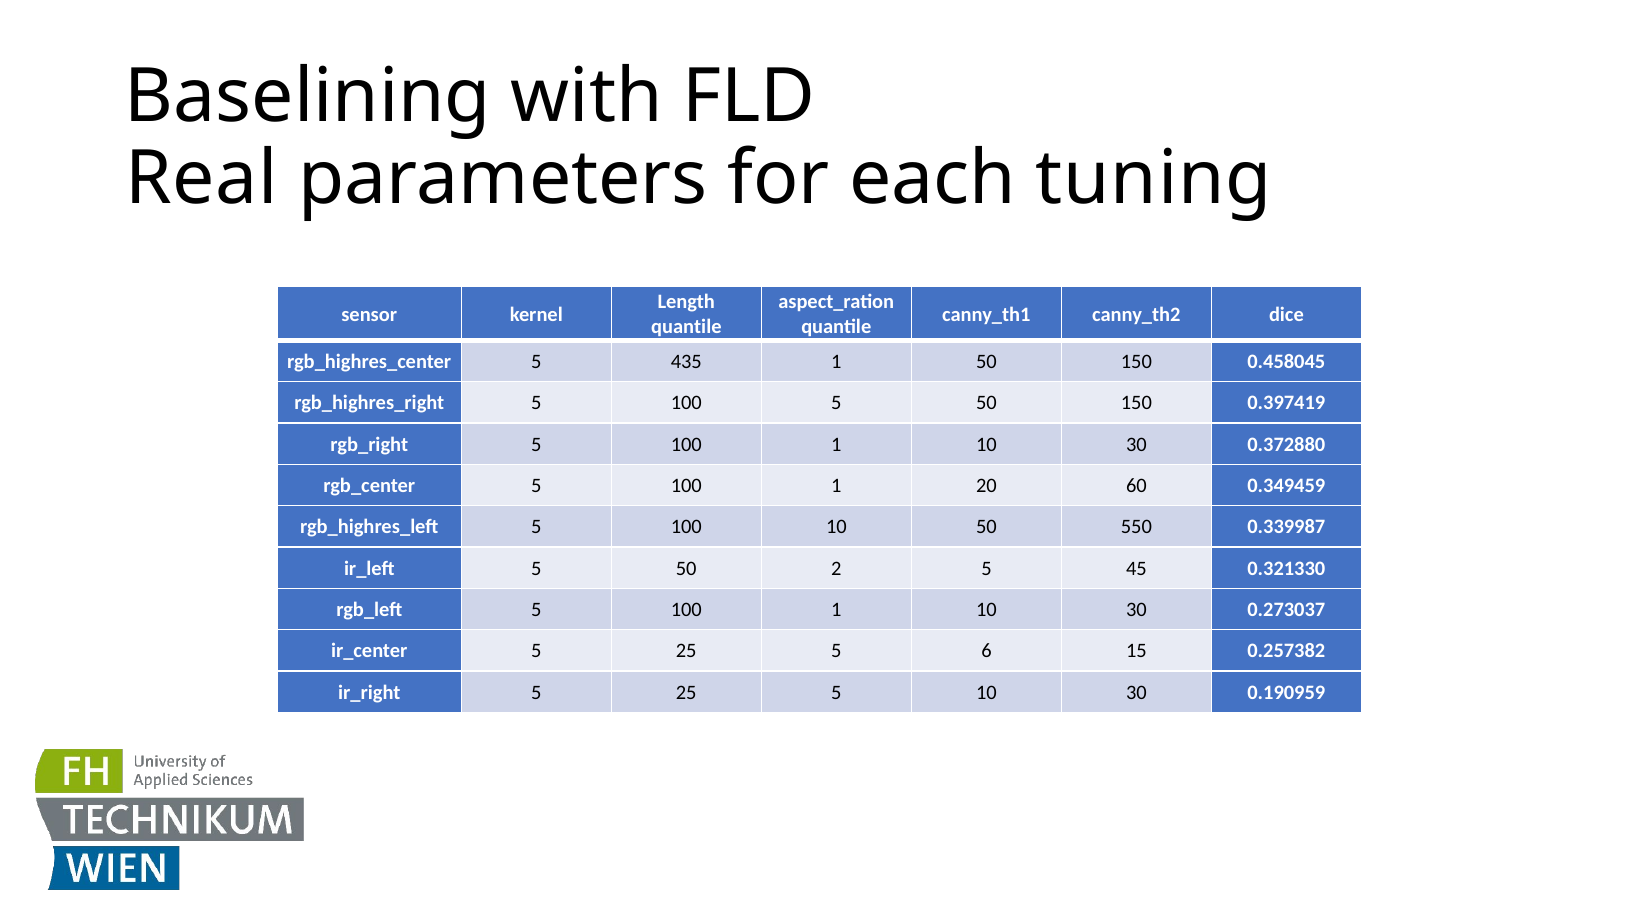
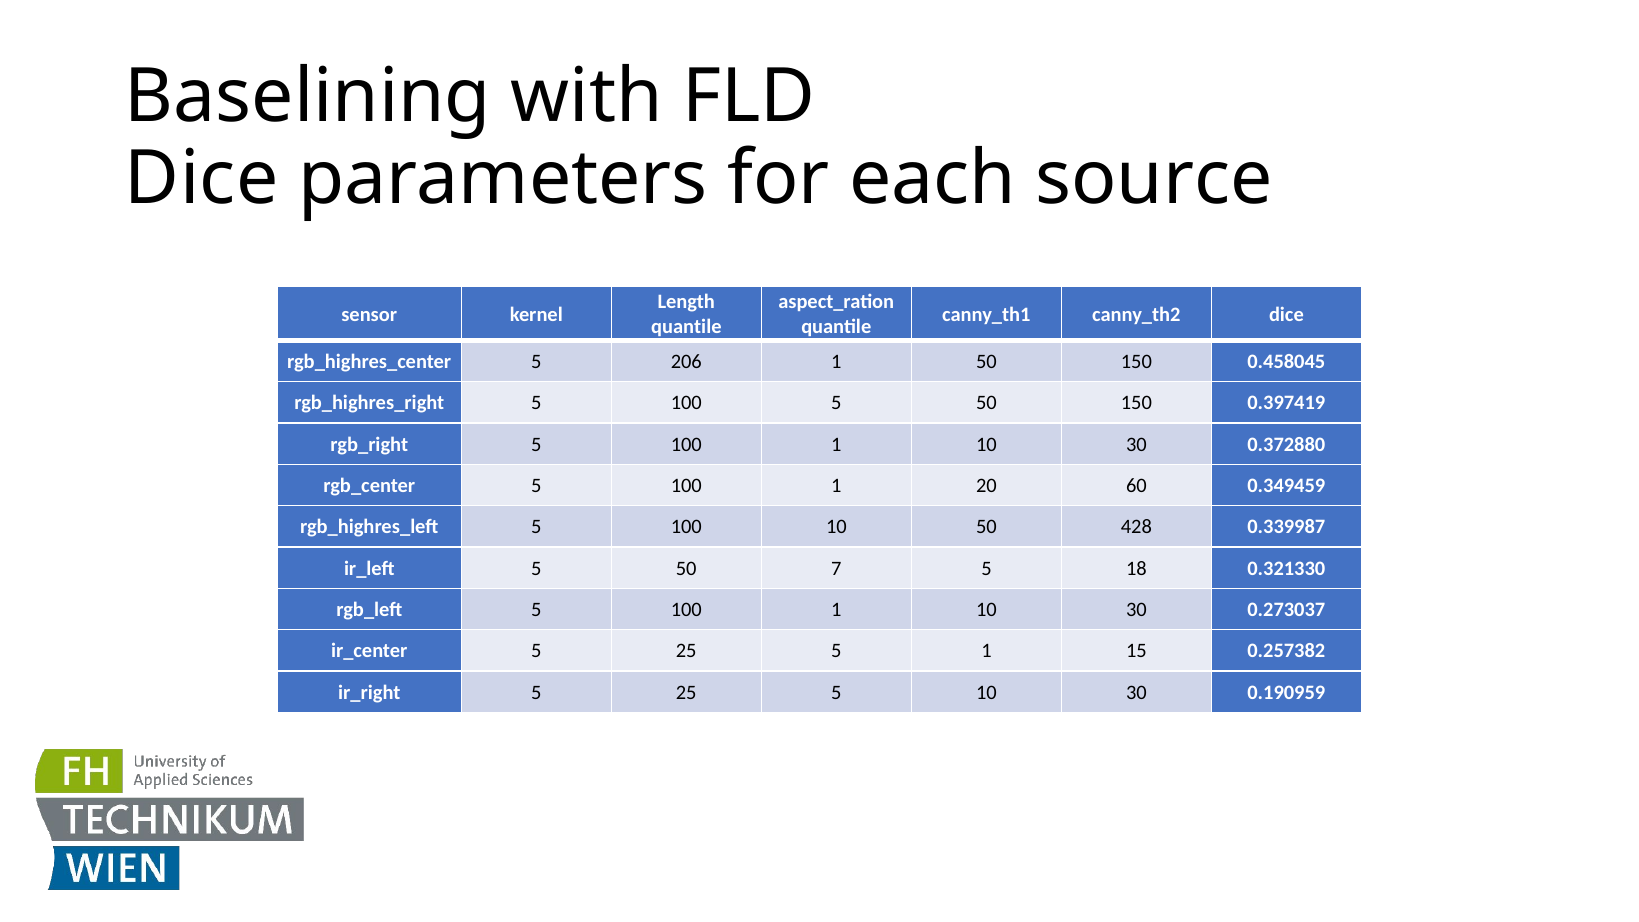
Real: Real -> Dice (202, 178)
tuning: tuning -> source (1154, 178)
435: 435 -> 206 (686, 362)
550: 550 -> 428 (1136, 527)
2: 2 -> 7 (836, 568)
45: 45 -> 18 (1136, 568)
5 6: 6 -> 1 (986, 651)
